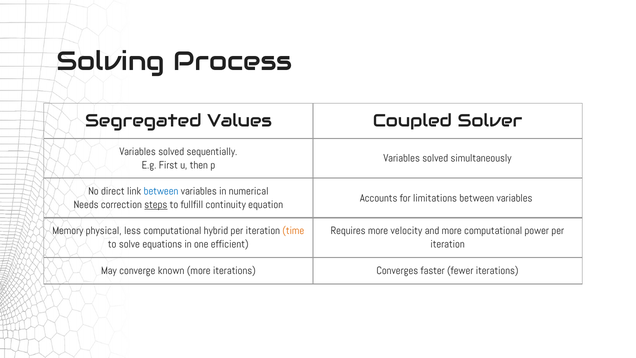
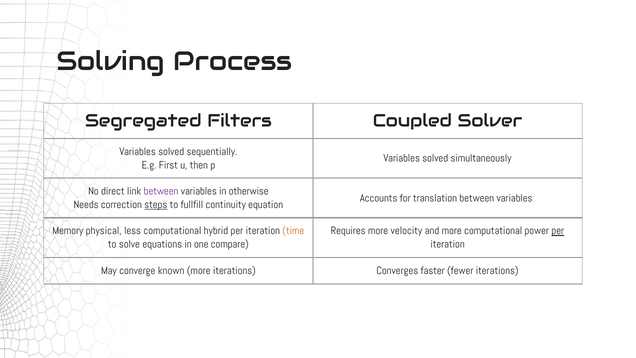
Values: Values -> Filters (240, 121)
between colour: blue -> purple (161, 191)
numerical: numerical -> otherwise (249, 191)
limitations: limitations -> translation (435, 198)
per underline: none -> present (558, 231)
efficient: efficient -> compare (230, 244)
